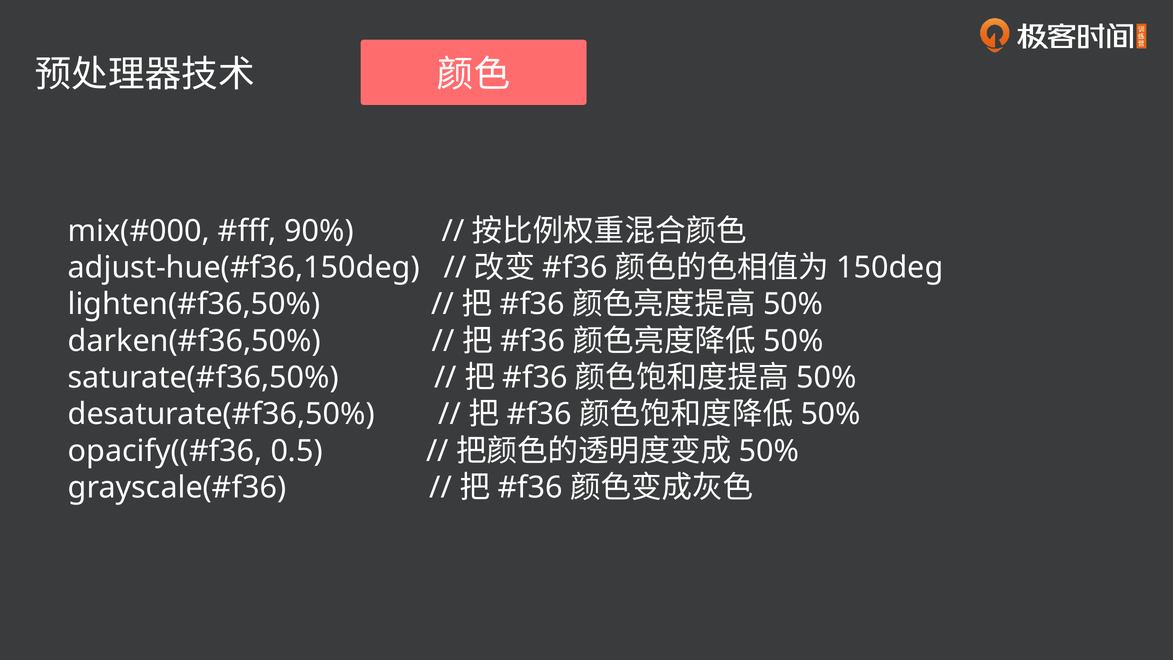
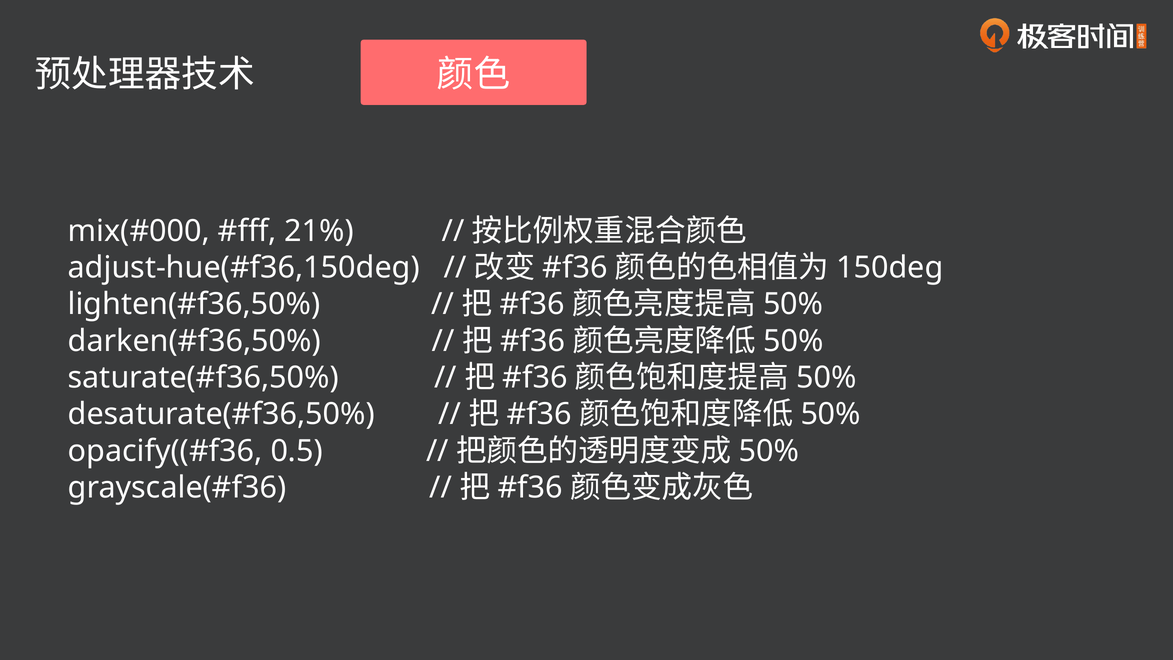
90%: 90% -> 21% (319, 231)
